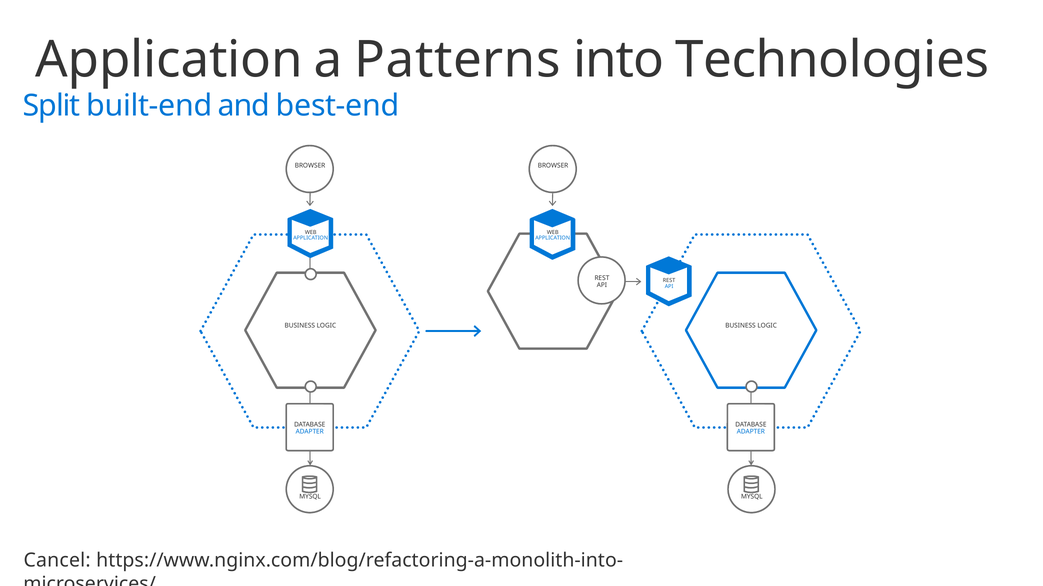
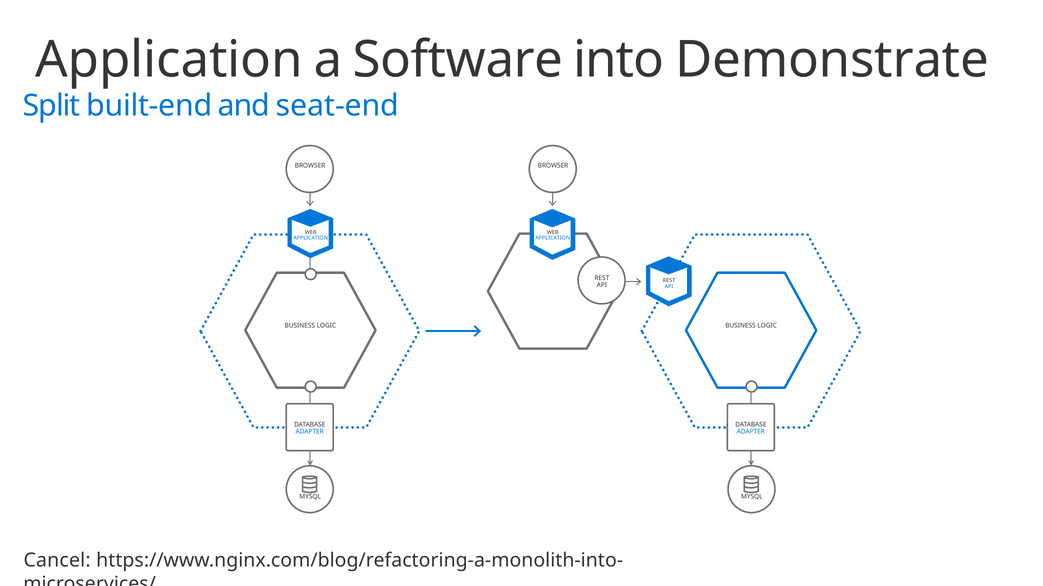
Patterns: Patterns -> Software (458, 60)
Technologies: Technologies -> Demonstrate (832, 60)
best-end: best-end -> seat-end (338, 106)
